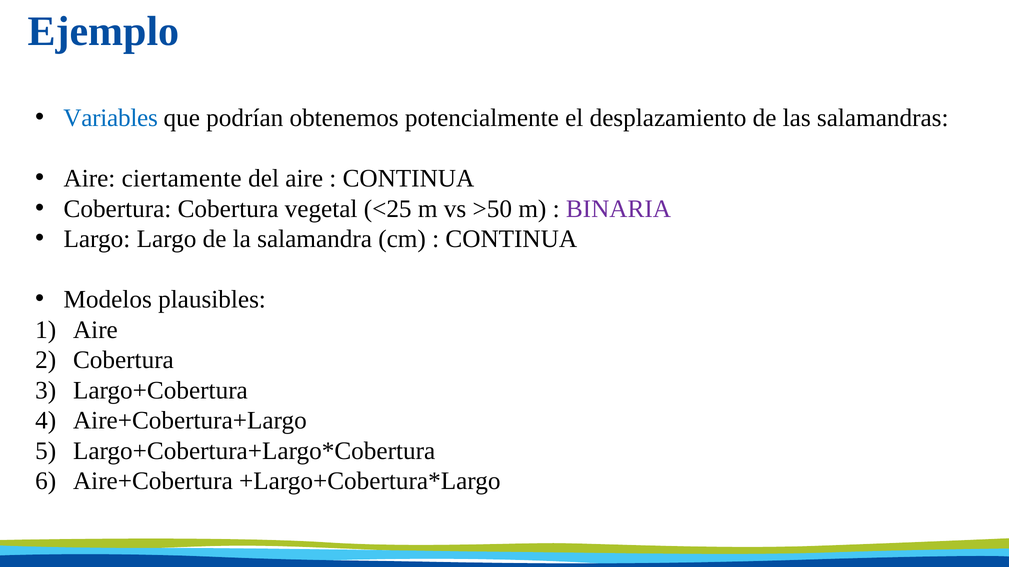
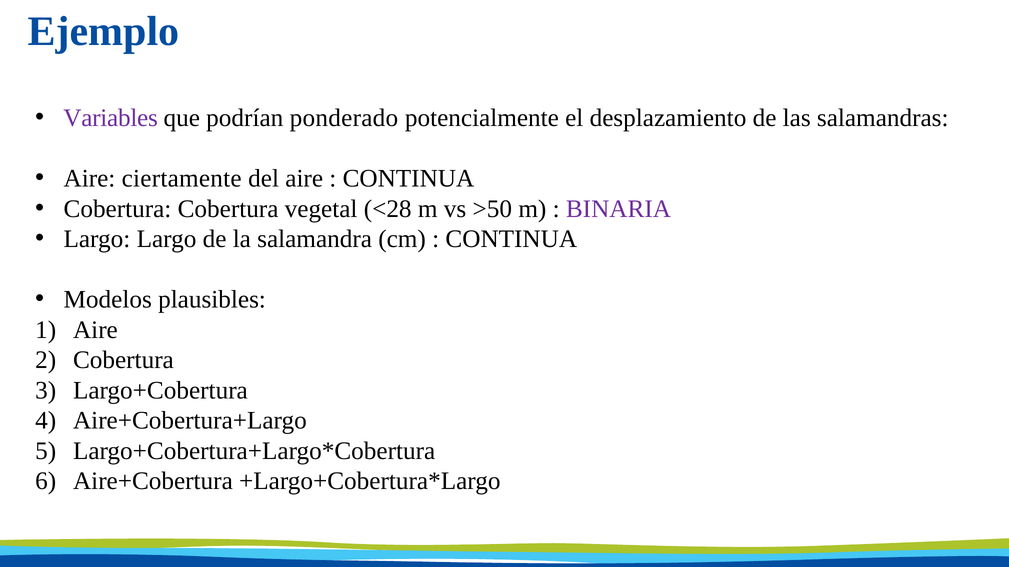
Variables colour: blue -> purple (111, 118)
obtenemos: obtenemos -> ponderado (344, 118)
<25: <25 -> <28 (388, 209)
